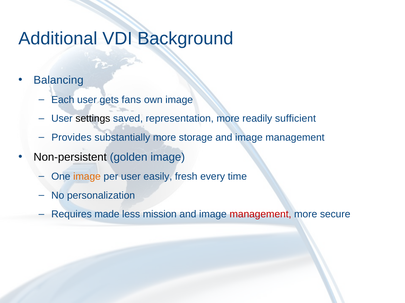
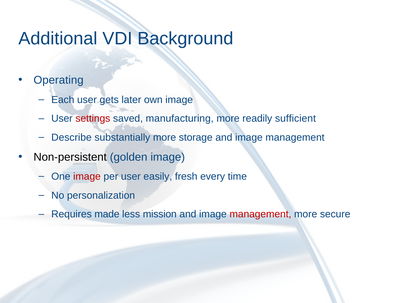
Balancing: Balancing -> Operating (59, 80)
fans: fans -> later (131, 100)
settings colour: black -> red (93, 119)
representation: representation -> manufacturing (180, 119)
Provides: Provides -> Describe (72, 138)
image colour: orange -> red (87, 177)
